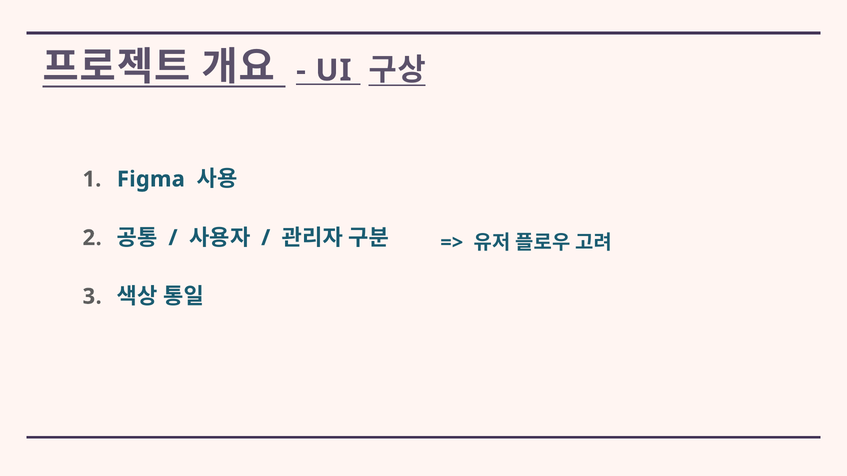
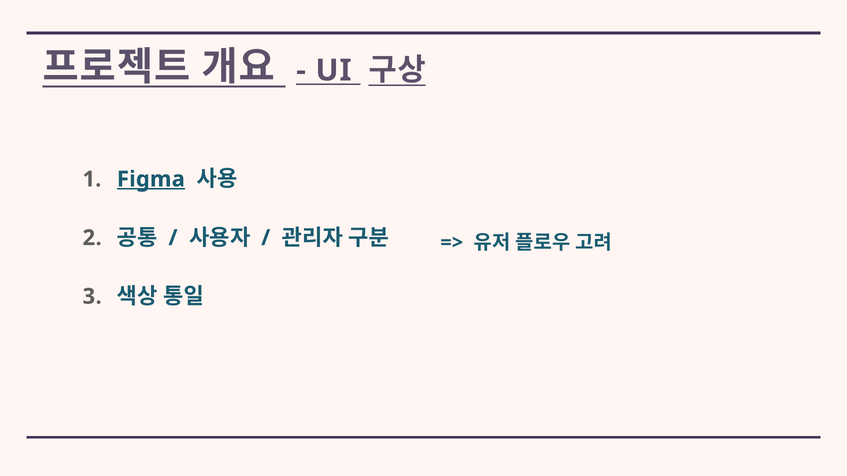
Figma underline: none -> present (151, 179)
